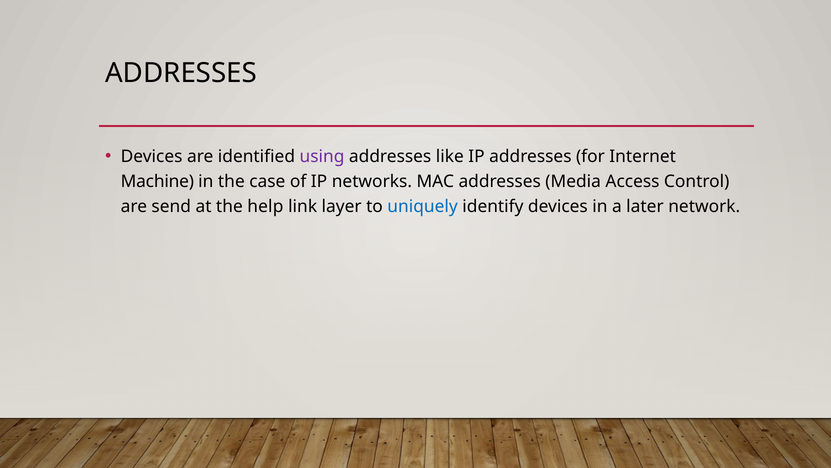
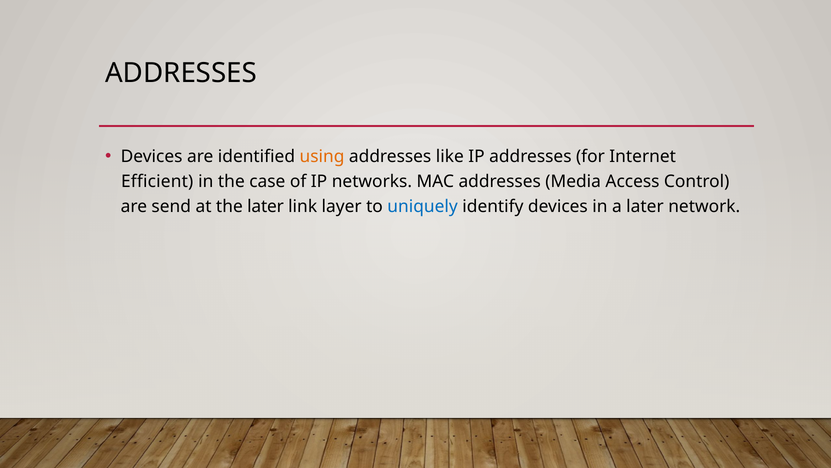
using colour: purple -> orange (322, 156)
Machine: Machine -> Efficient (157, 181)
the help: help -> later (266, 206)
